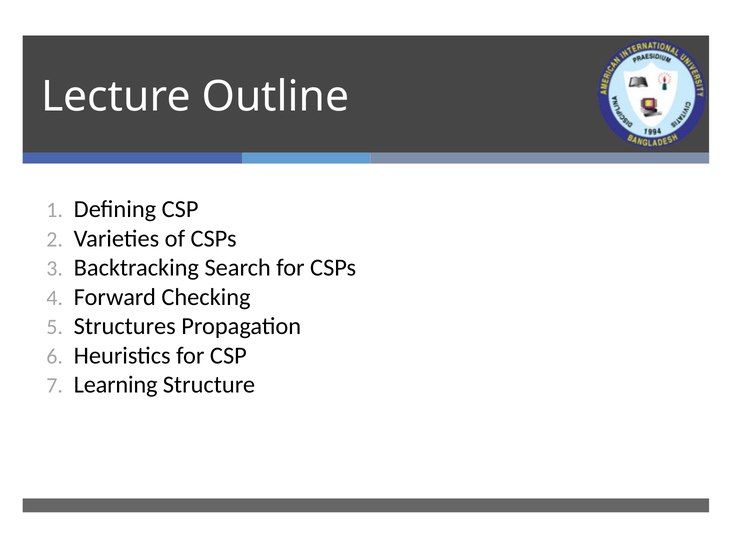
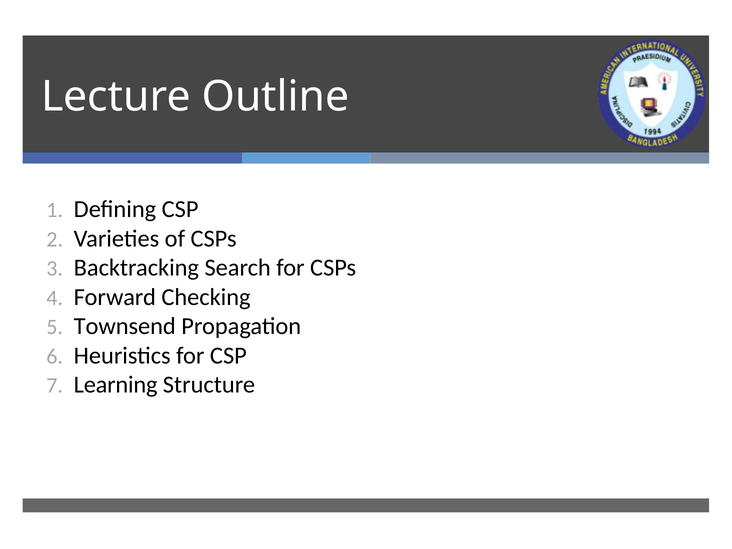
Structures: Structures -> Townsend (125, 326)
